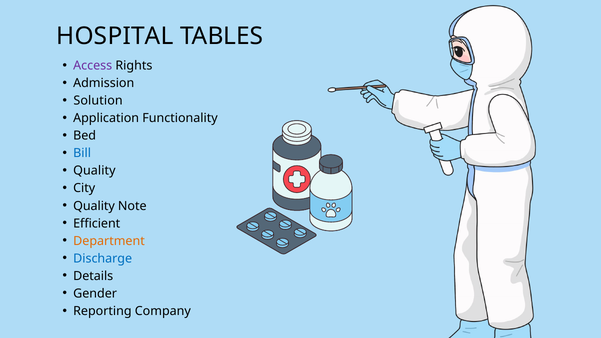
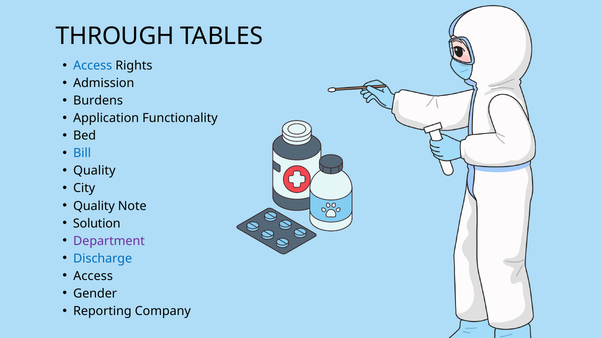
HOSPITAL: HOSPITAL -> THROUGH (115, 36)
Access colour: purple -> blue (93, 66)
Solution: Solution -> Burdens (98, 101)
Efficient: Efficient -> Solution (97, 223)
Department colour: orange -> purple (109, 241)
Details: Details -> Access (93, 276)
